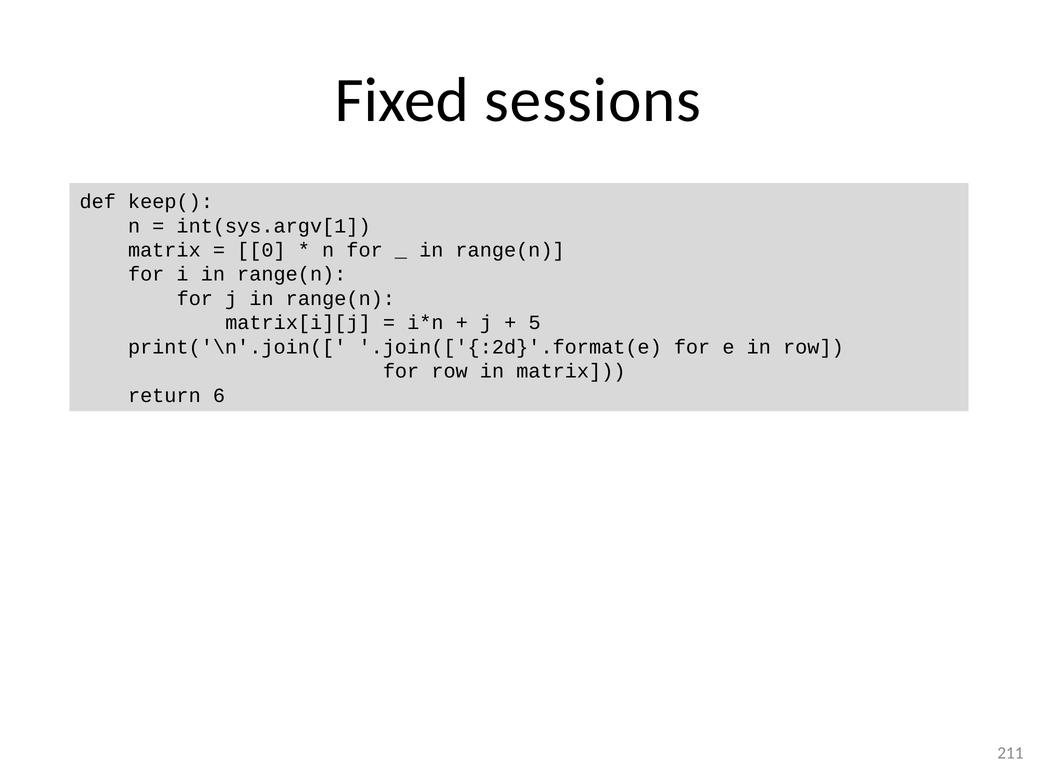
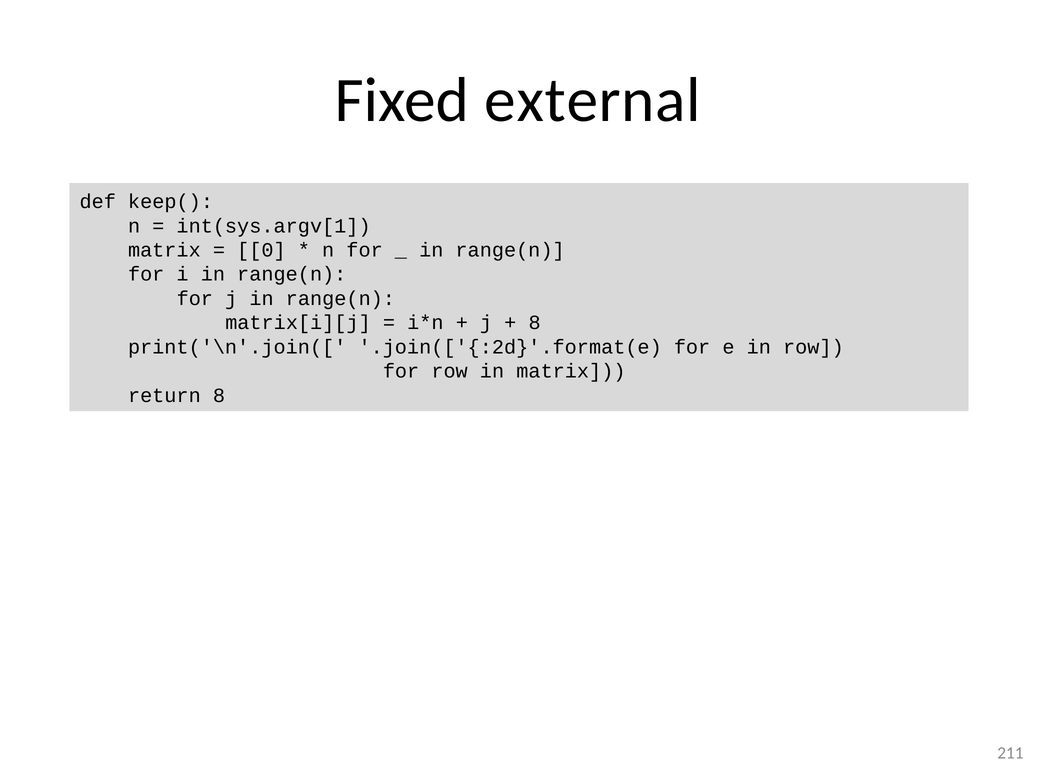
sessions: sessions -> external (593, 100)
5: 5 -> 8 (535, 323)
return 6: 6 -> 8 (219, 396)
